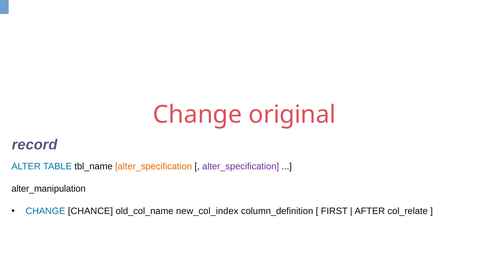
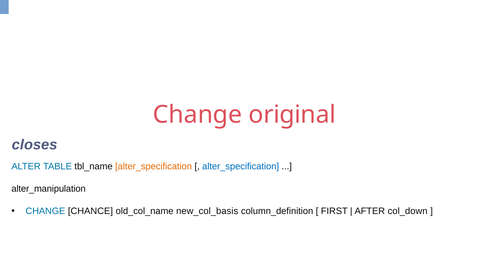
record: record -> closes (35, 145)
alter_specification colour: purple -> blue (241, 166)
new_col_index: new_col_index -> new_col_basis (207, 211)
col_relate: col_relate -> col_down (408, 211)
